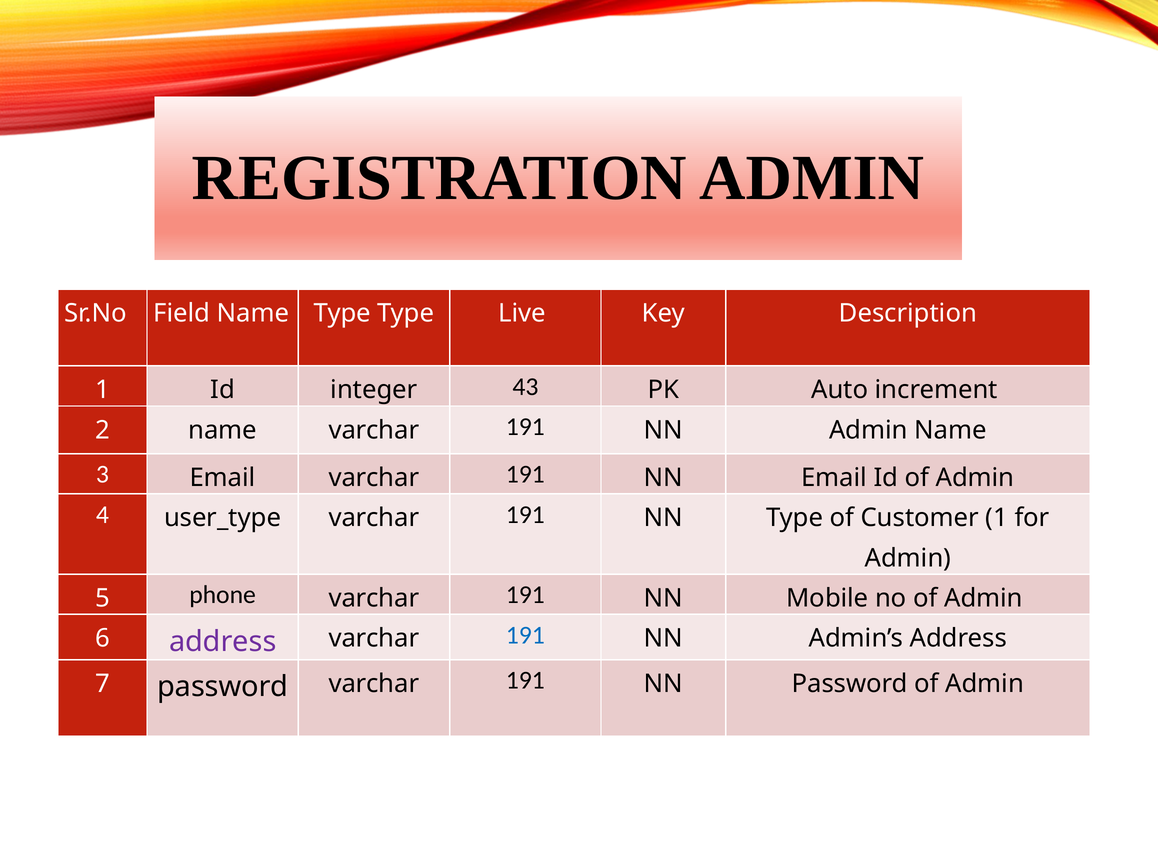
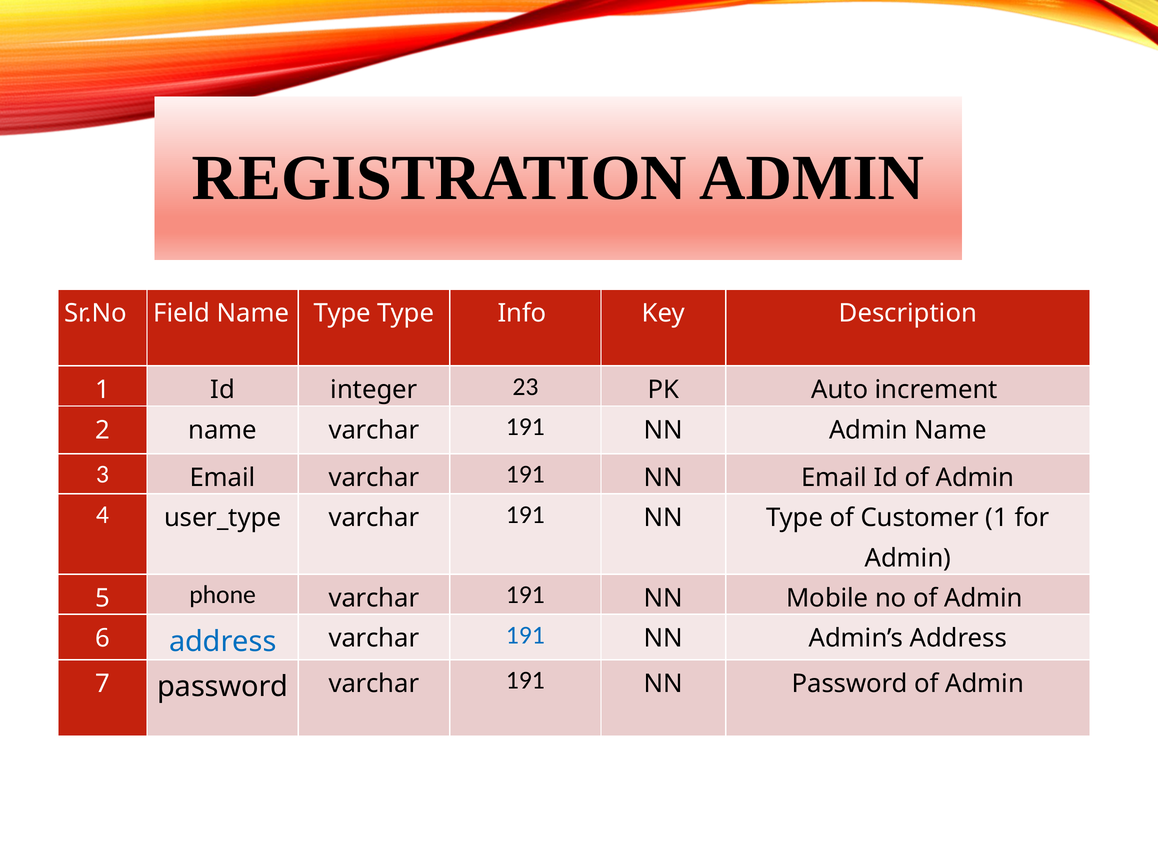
Live: Live -> Info (522, 314)
43: 43 -> 23 (525, 387)
address colour: purple -> blue (223, 642)
